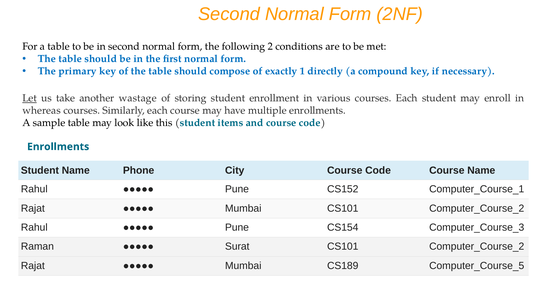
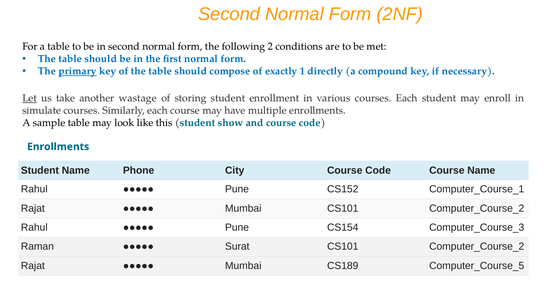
primary underline: none -> present (78, 71)
whereas: whereas -> simulate (42, 110)
items: items -> show (230, 123)
